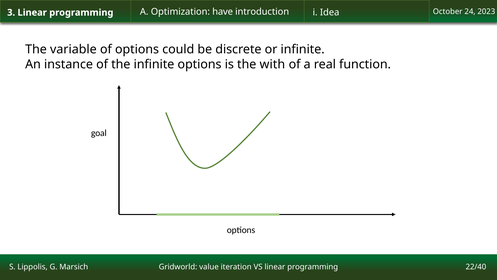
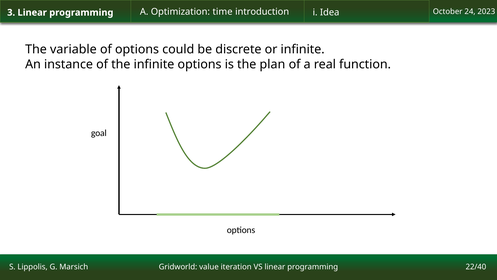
have: have -> time (223, 12)
with: with -> plan (272, 64)
